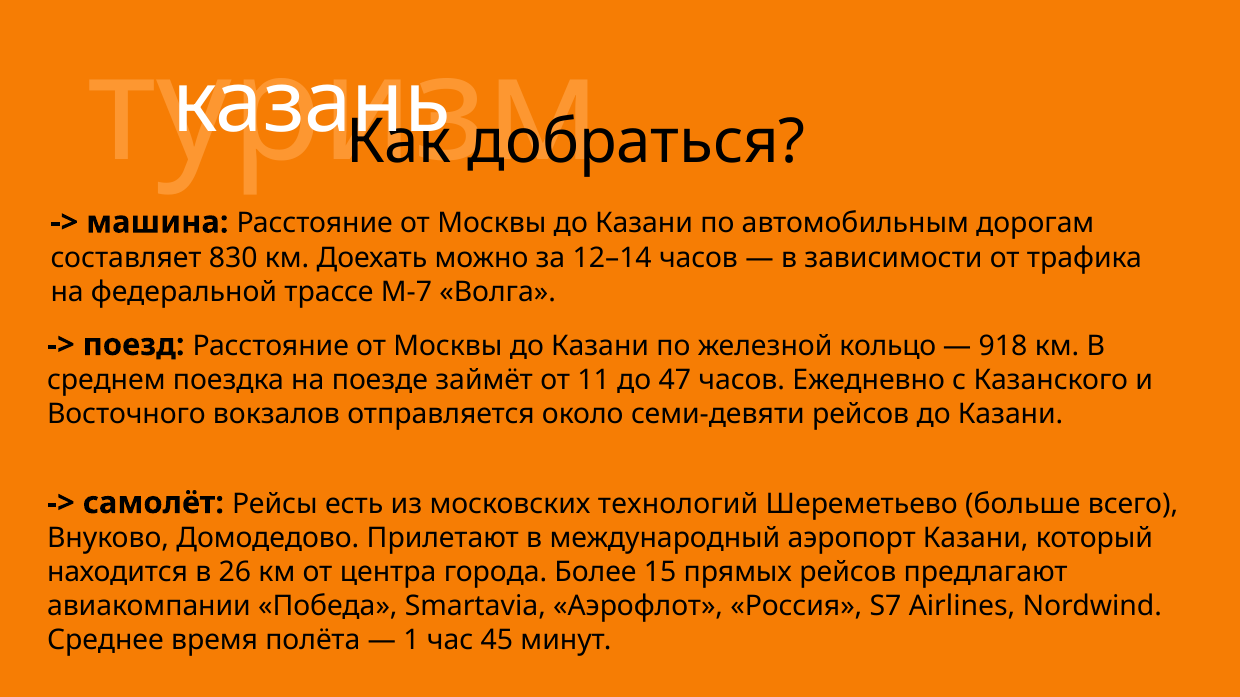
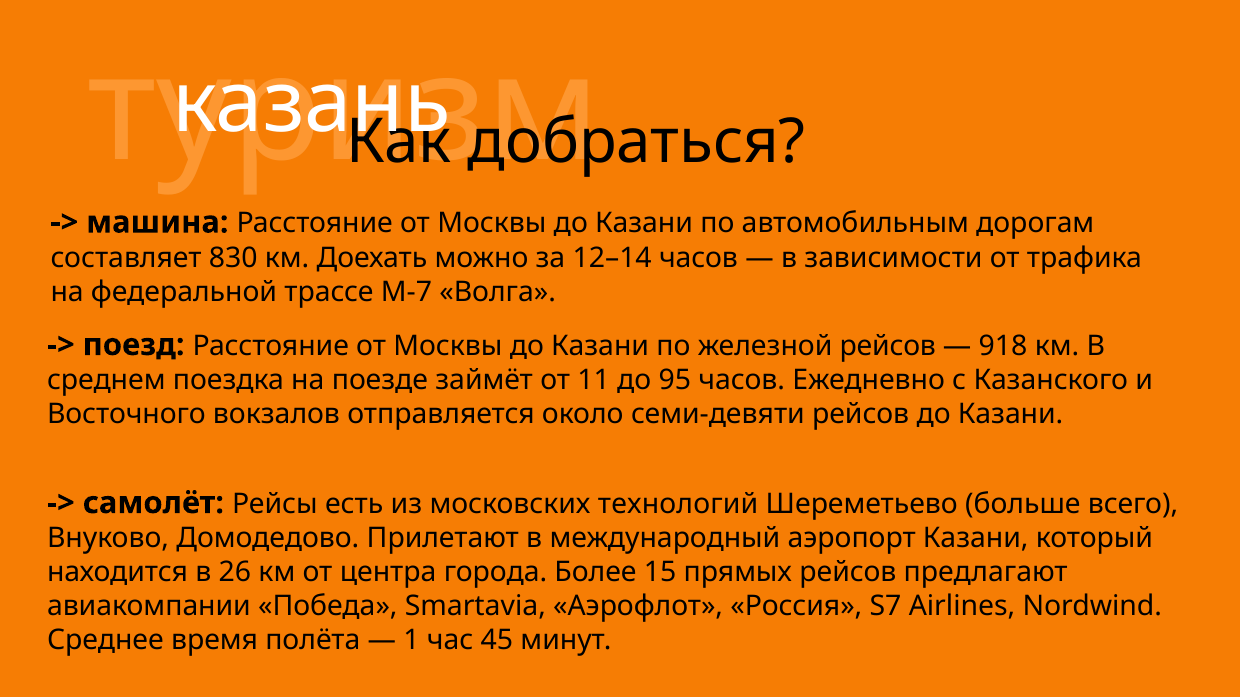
железной кольцо: кольцо -> рейсов (888, 346)
47: 47 -> 95 (675, 381)
